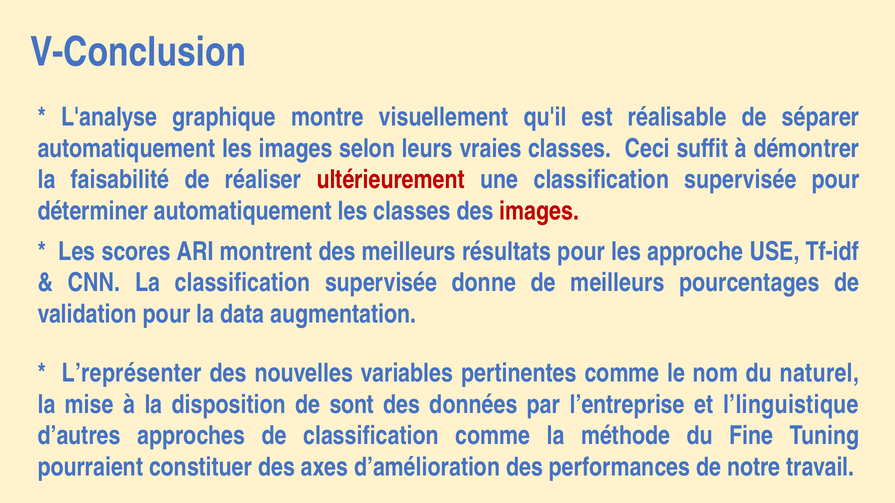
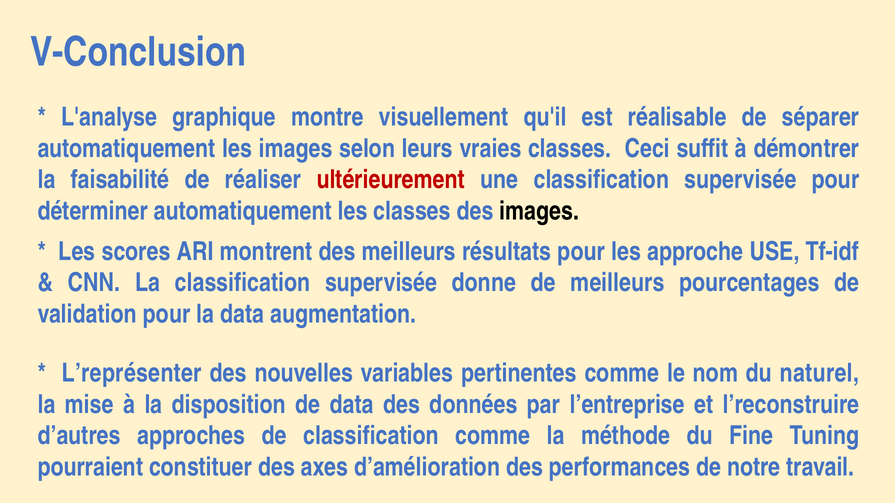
images colour: red -> black (539, 211)
de sont: sont -> data (352, 405)
l’linguistique: l’linguistique -> l’reconstruire (791, 405)
